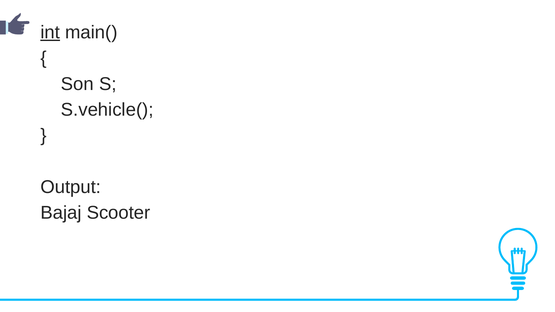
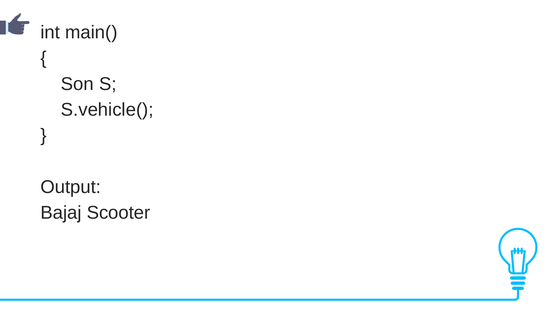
int underline: present -> none (50, 32)
